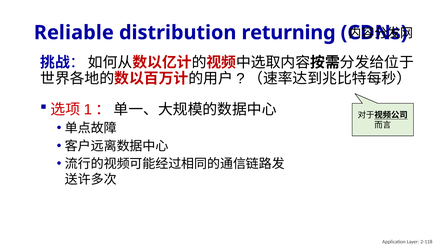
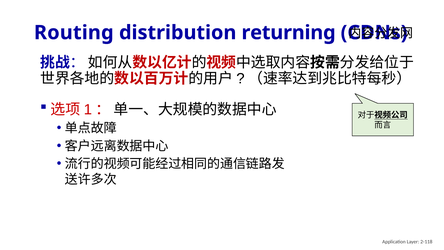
Reliable: Reliable -> Routing (74, 33)
